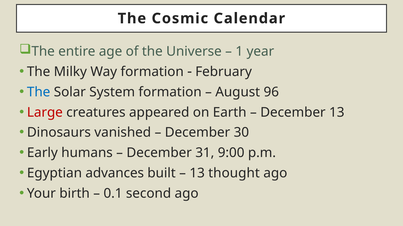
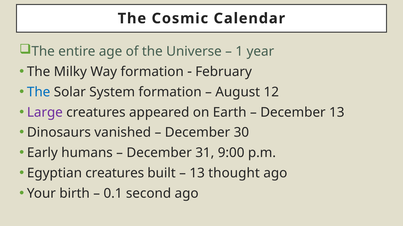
96: 96 -> 12 (271, 92)
Large colour: red -> purple (45, 113)
Egyptian advances: advances -> creatures (115, 174)
